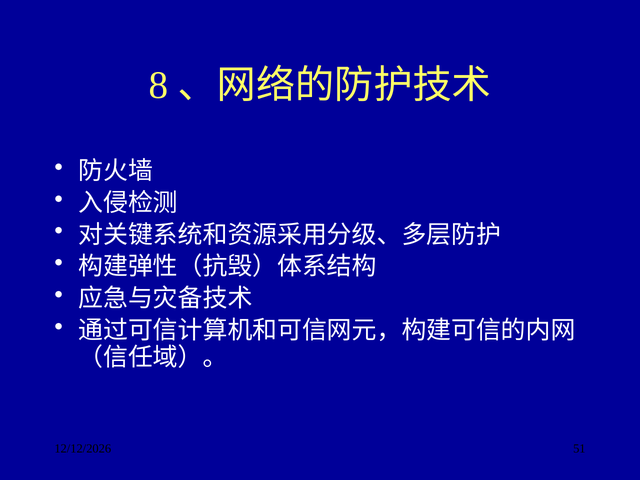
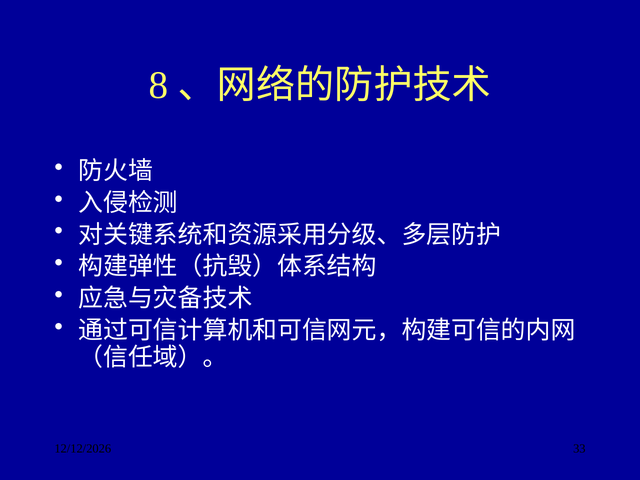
51: 51 -> 33 (579, 449)
